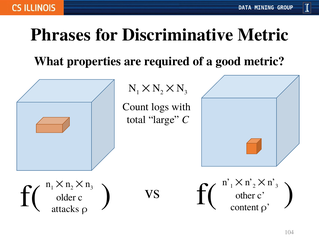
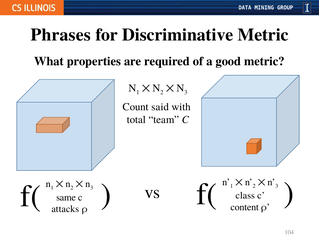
logs: logs -> said (160, 107)
large: large -> team (164, 120)
other: other -> class (245, 196)
older: older -> same (66, 198)
